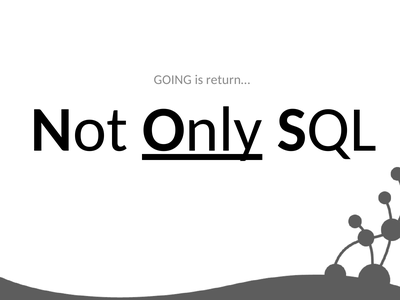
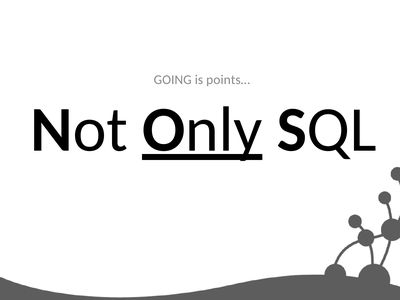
return…: return… -> points… (228, 80)
